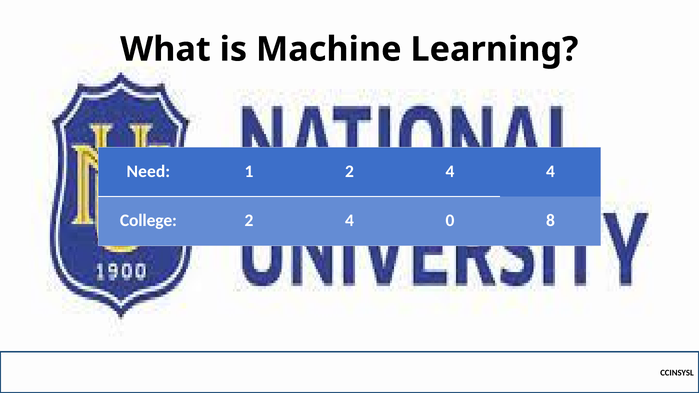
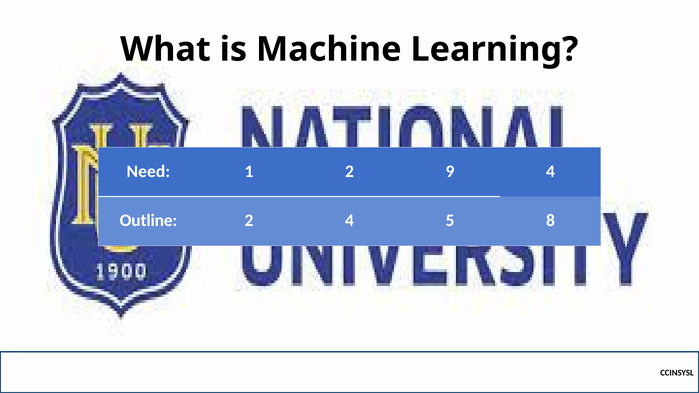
1 2 4: 4 -> 9 (450, 171)
College: College -> Outline (148, 221)
0: 0 -> 5 (450, 221)
